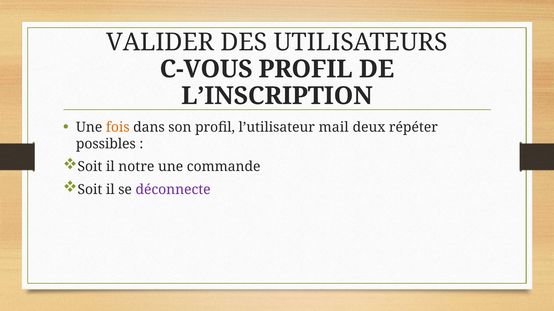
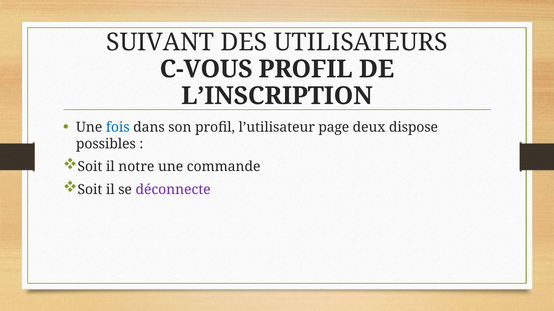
VALIDER: VALIDER -> SUIVANT (160, 43)
fois colour: orange -> blue (118, 128)
mail: mail -> page (334, 128)
répéter: répéter -> dispose (413, 128)
